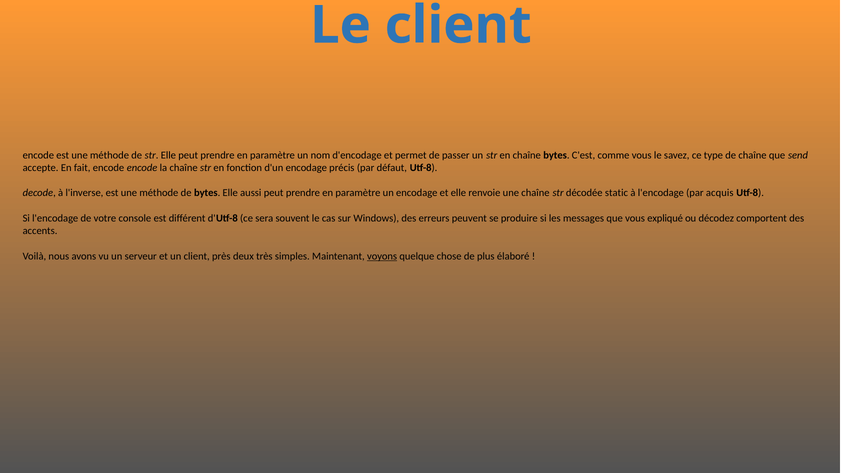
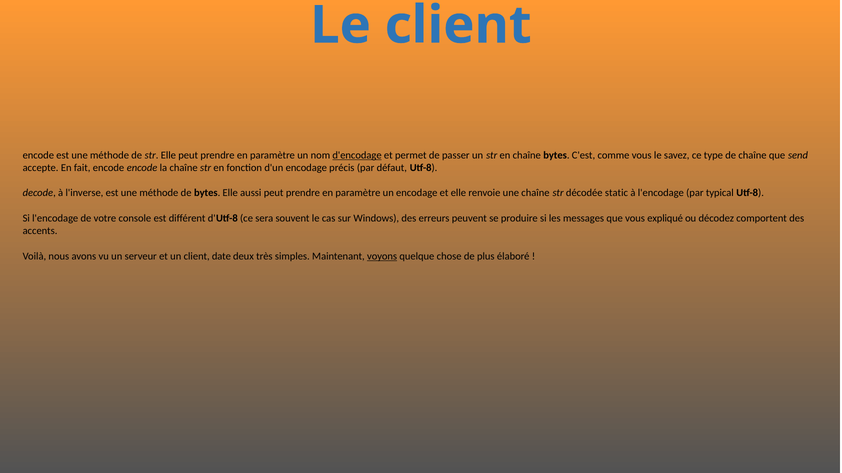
d'encodage underline: none -> present (357, 155)
acquis: acquis -> typical (720, 193)
près: près -> date (221, 256)
